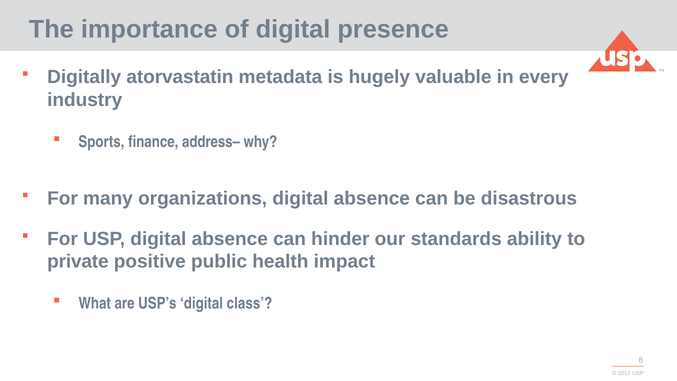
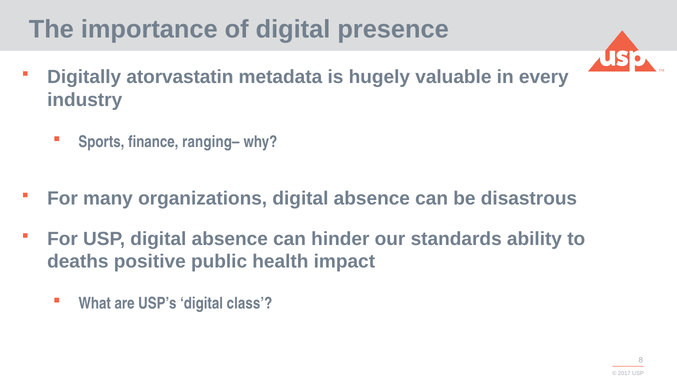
address–: address– -> ranging– (211, 142)
private: private -> deaths (78, 262)
